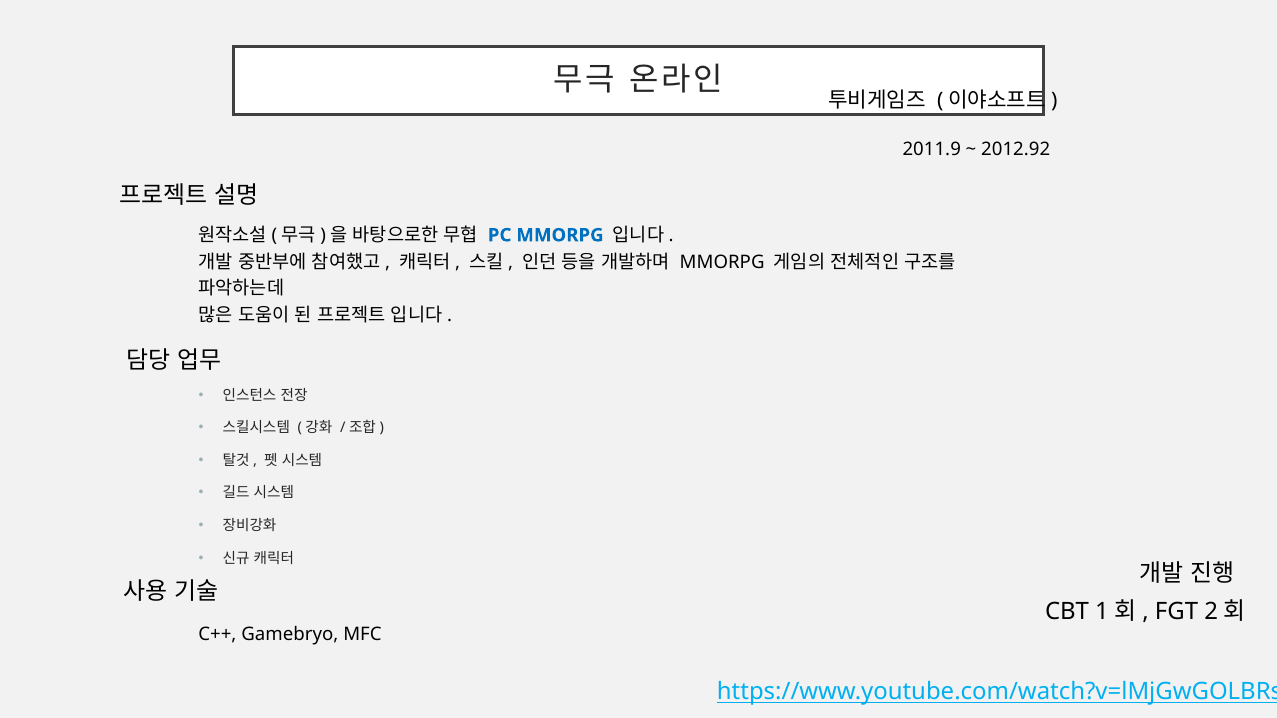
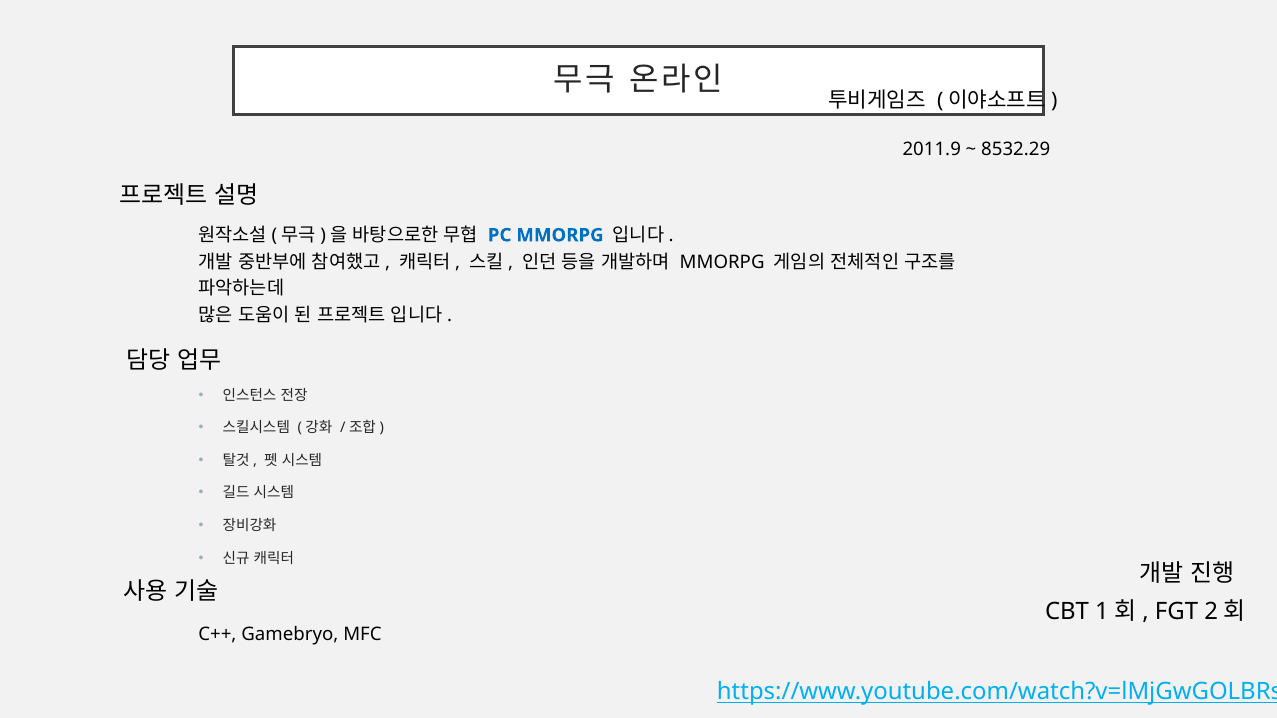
2012.92: 2012.92 -> 8532.29 (1016, 149)
